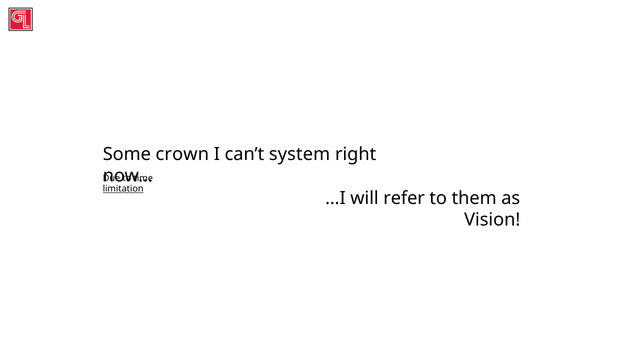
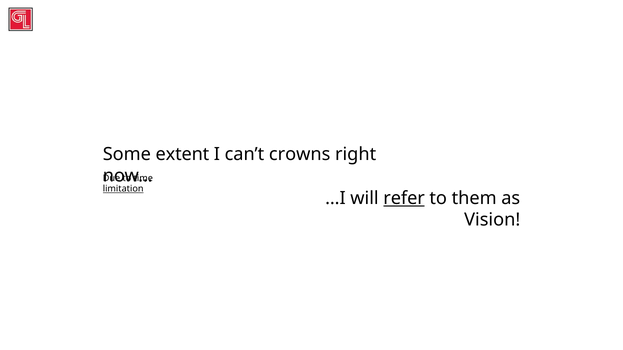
crown: crown -> extent (182, 154)
system: system -> crowns (300, 154)
refer underline: none -> present (404, 198)
